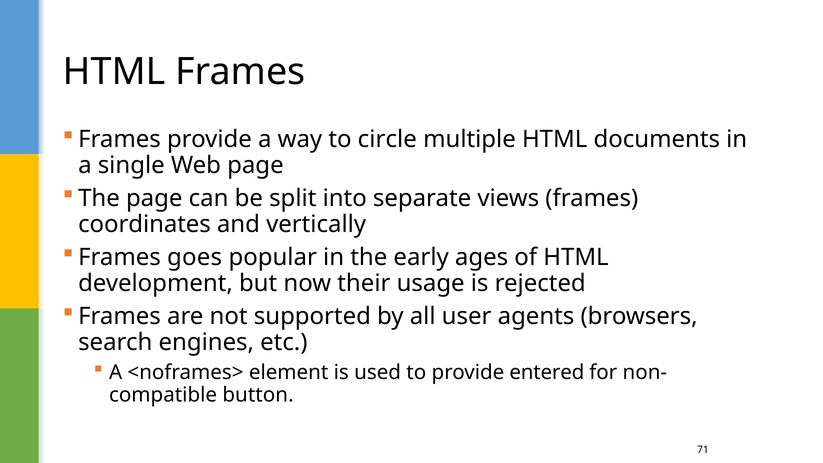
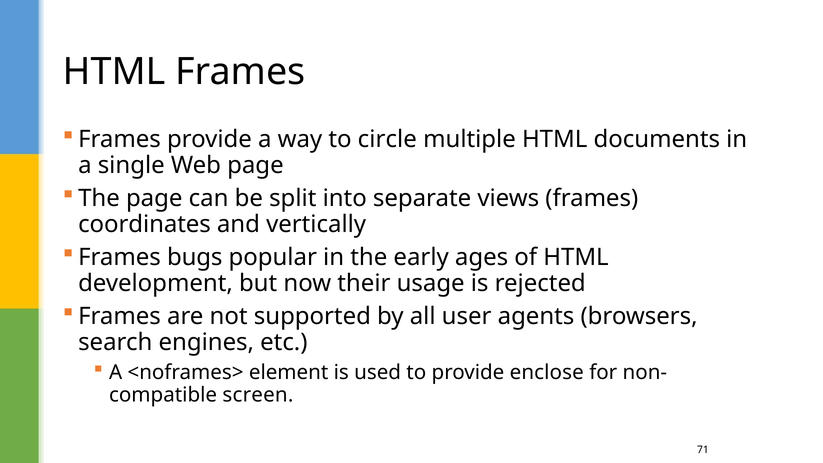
goes: goes -> bugs (195, 257)
entered: entered -> enclose (547, 372)
button: button -> screen (258, 395)
